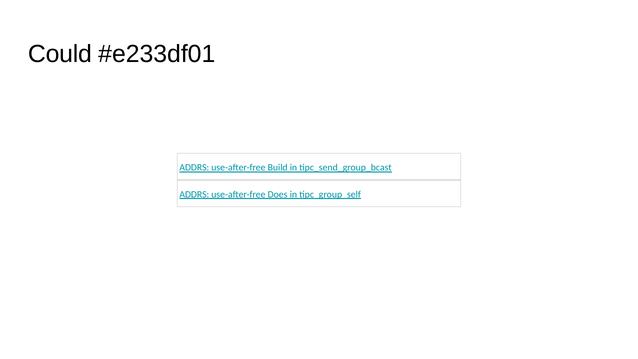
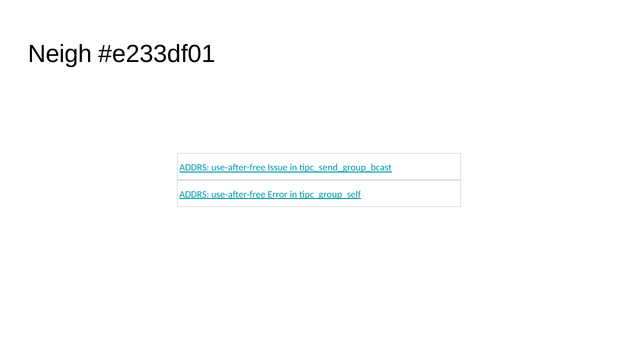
Could: Could -> Neigh (60, 54)
Build: Build -> Issue (278, 168)
Does: Does -> Error (278, 194)
